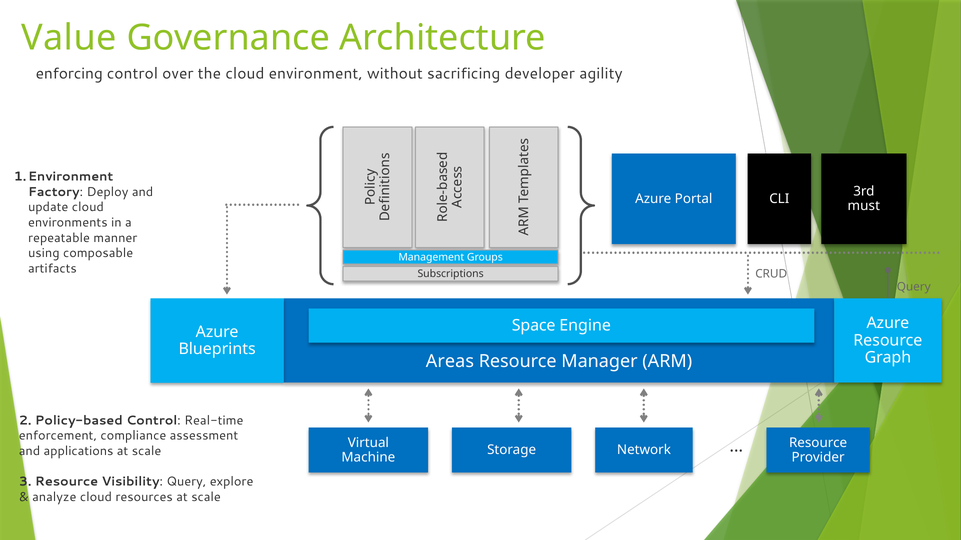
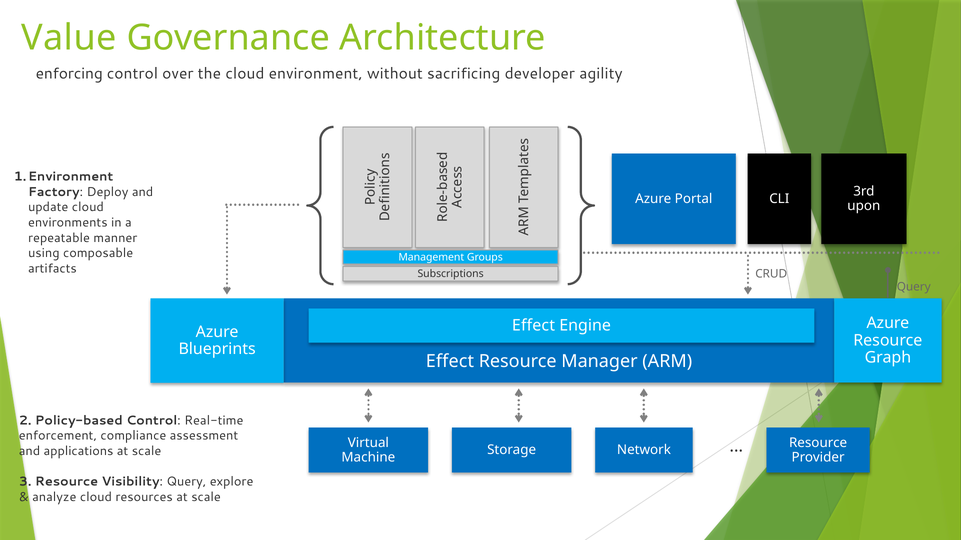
must: must -> upon (864, 206)
Space: Space -> Effect (534, 326)
Areas: Areas -> Effect (450, 361)
